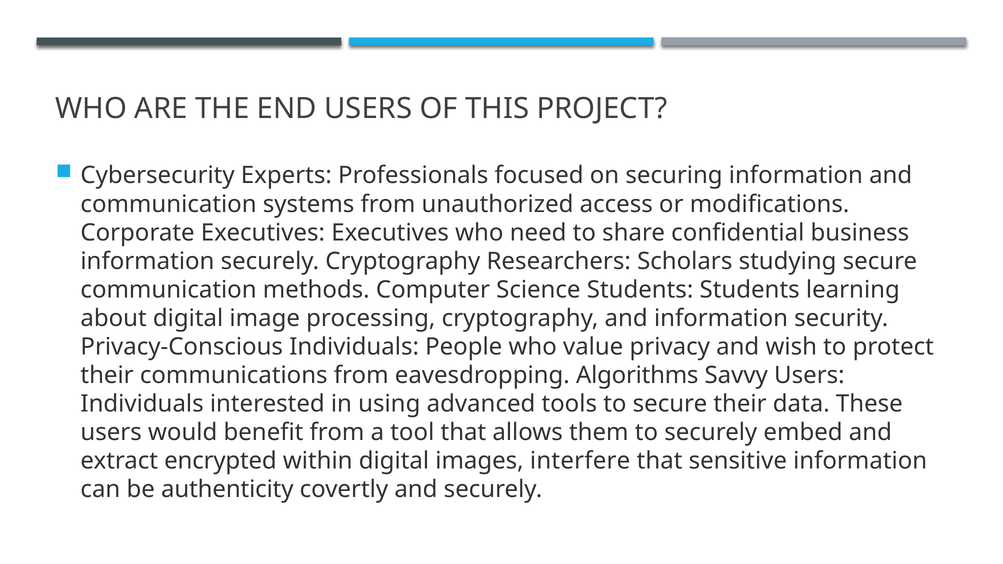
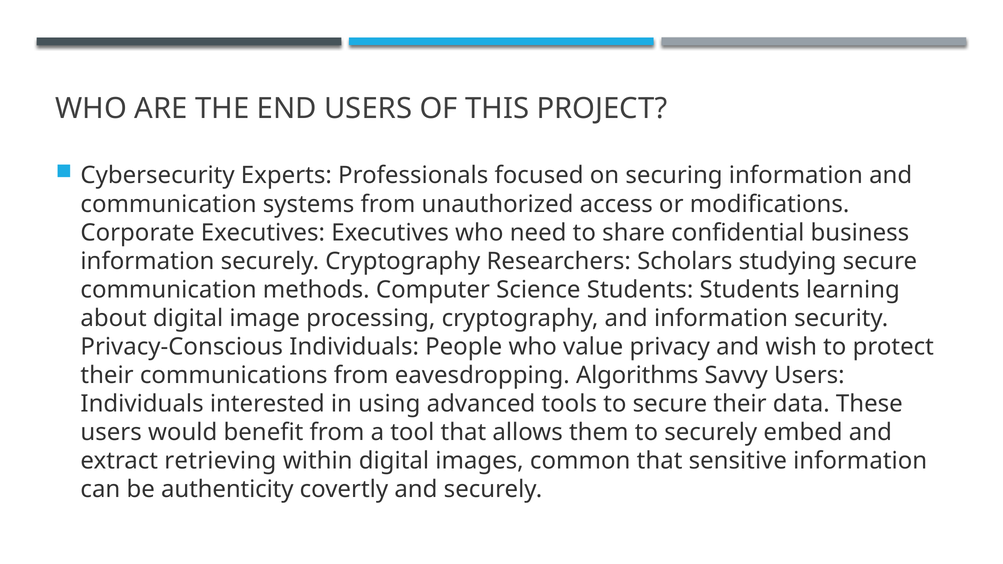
encrypted: encrypted -> retrieving (220, 461)
interfere: interfere -> common (580, 461)
